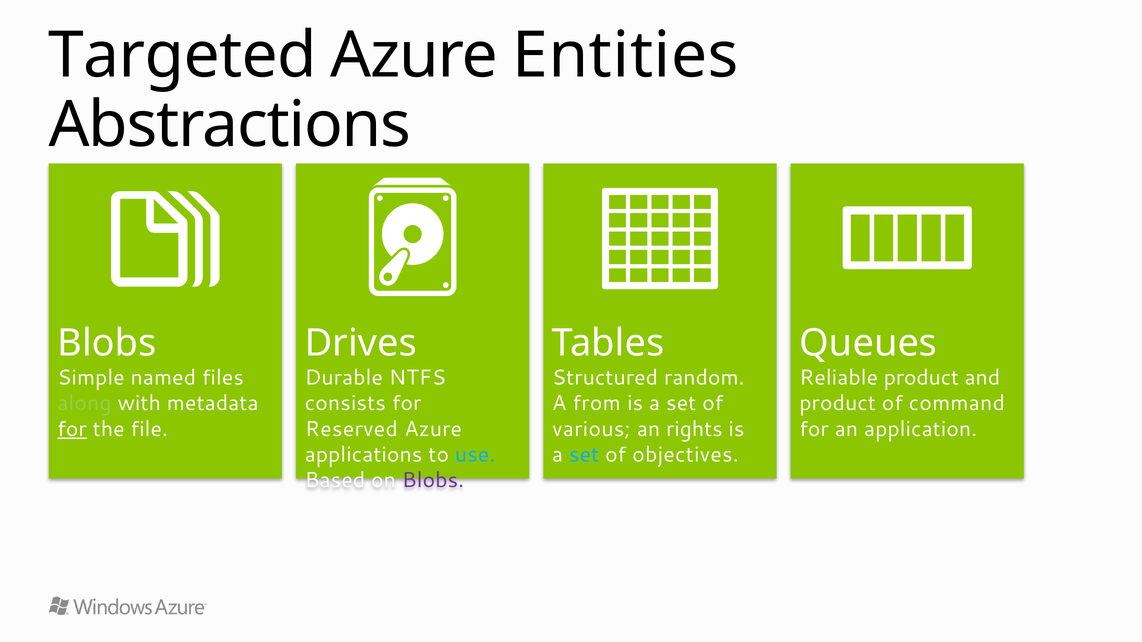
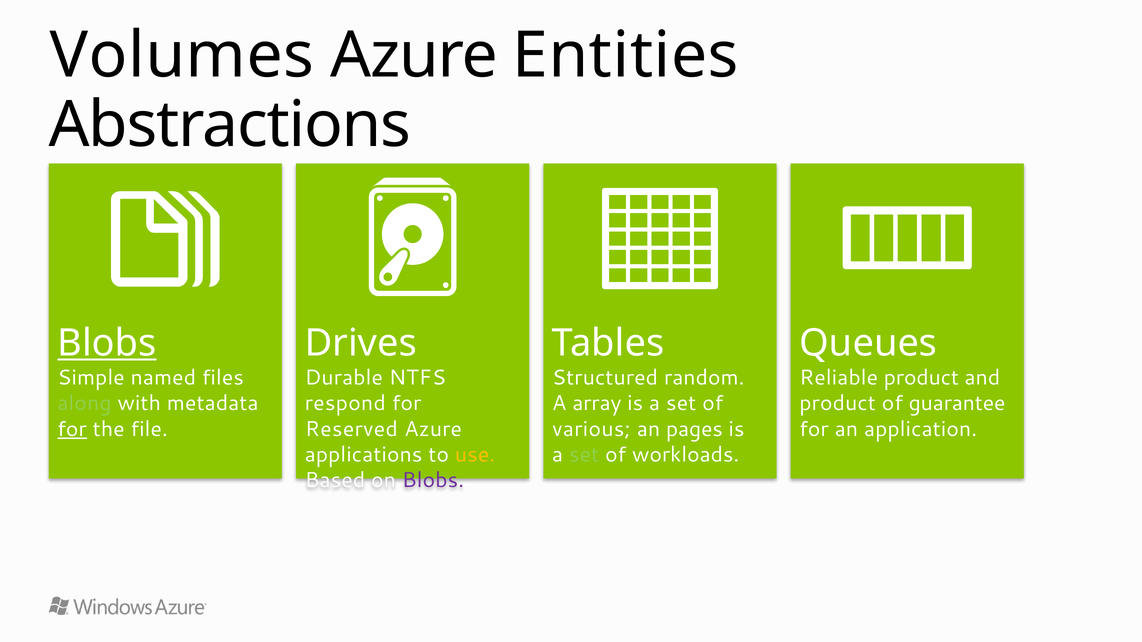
Targeted: Targeted -> Volumes (182, 56)
Blobs underline: none -> present (107, 343)
consists: consists -> respond (345, 404)
from: from -> array (597, 404)
command: command -> guarantee (957, 404)
rights: rights -> pages (694, 429)
use colour: light blue -> yellow (475, 455)
set colour: light blue -> light green (584, 455)
objectives: objectives -> workloads (686, 455)
